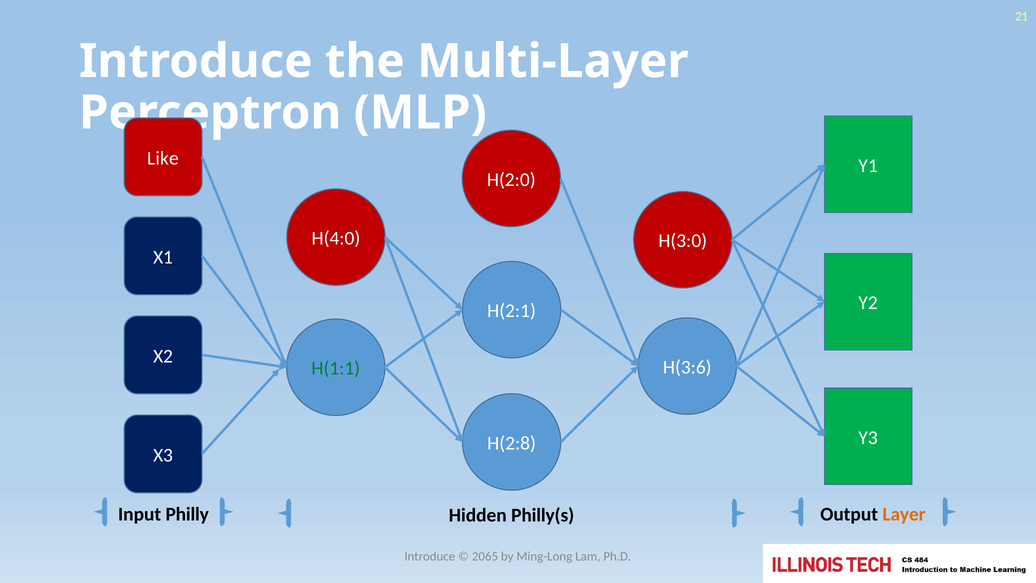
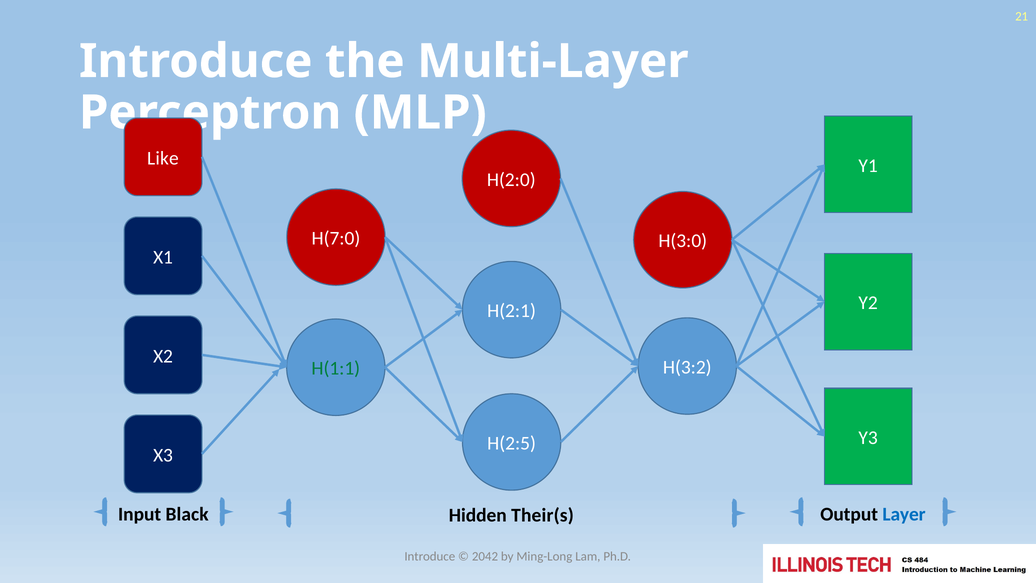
H(4:0: H(4:0 -> H(7:0 (336, 238)
H(3:6: H(3:6 -> H(3:2 (687, 367)
H(2:8: H(2:8 -> H(2:5 (512, 443)
Philly: Philly -> Black (187, 514)
Philly(s: Philly(s -> Their(s (543, 515)
Layer colour: orange -> blue (904, 514)
2065: 2065 -> 2042 (485, 556)
